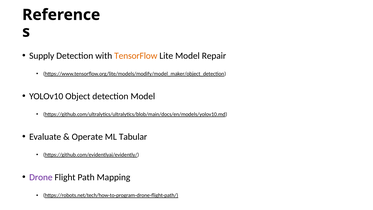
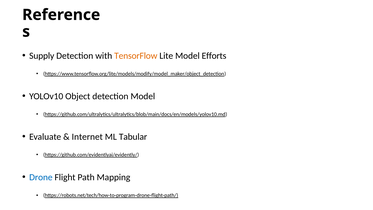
Repair: Repair -> Efforts (214, 56)
Operate: Operate -> Internet (87, 137)
Drone colour: purple -> blue (41, 177)
